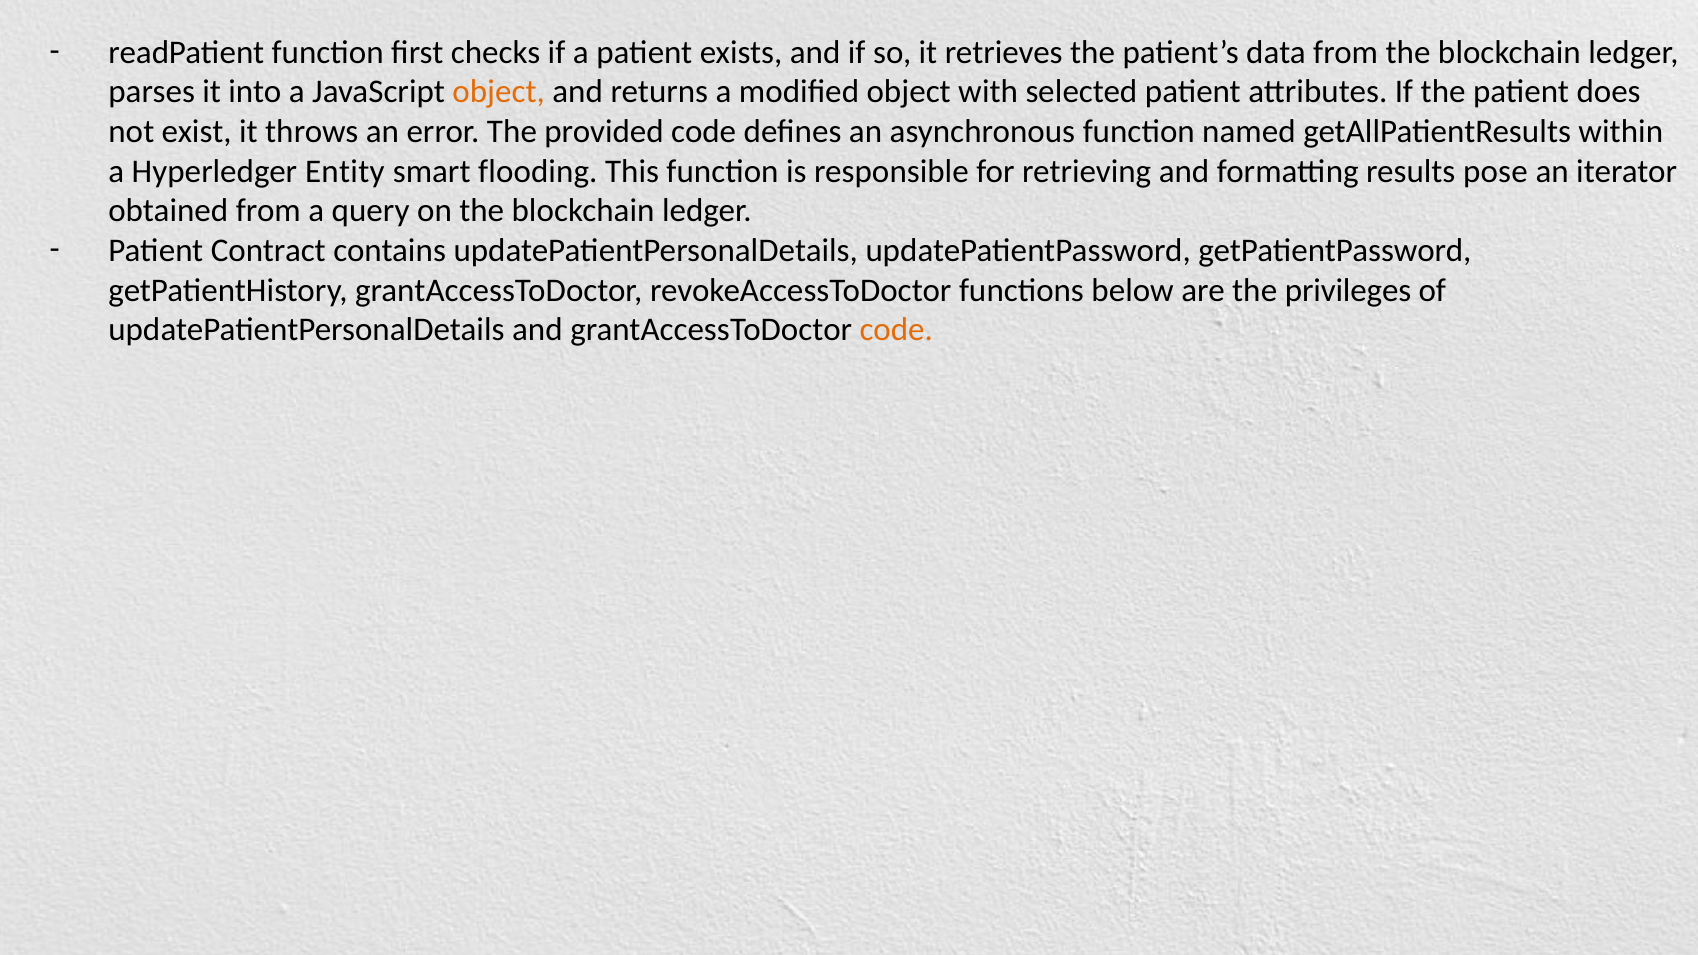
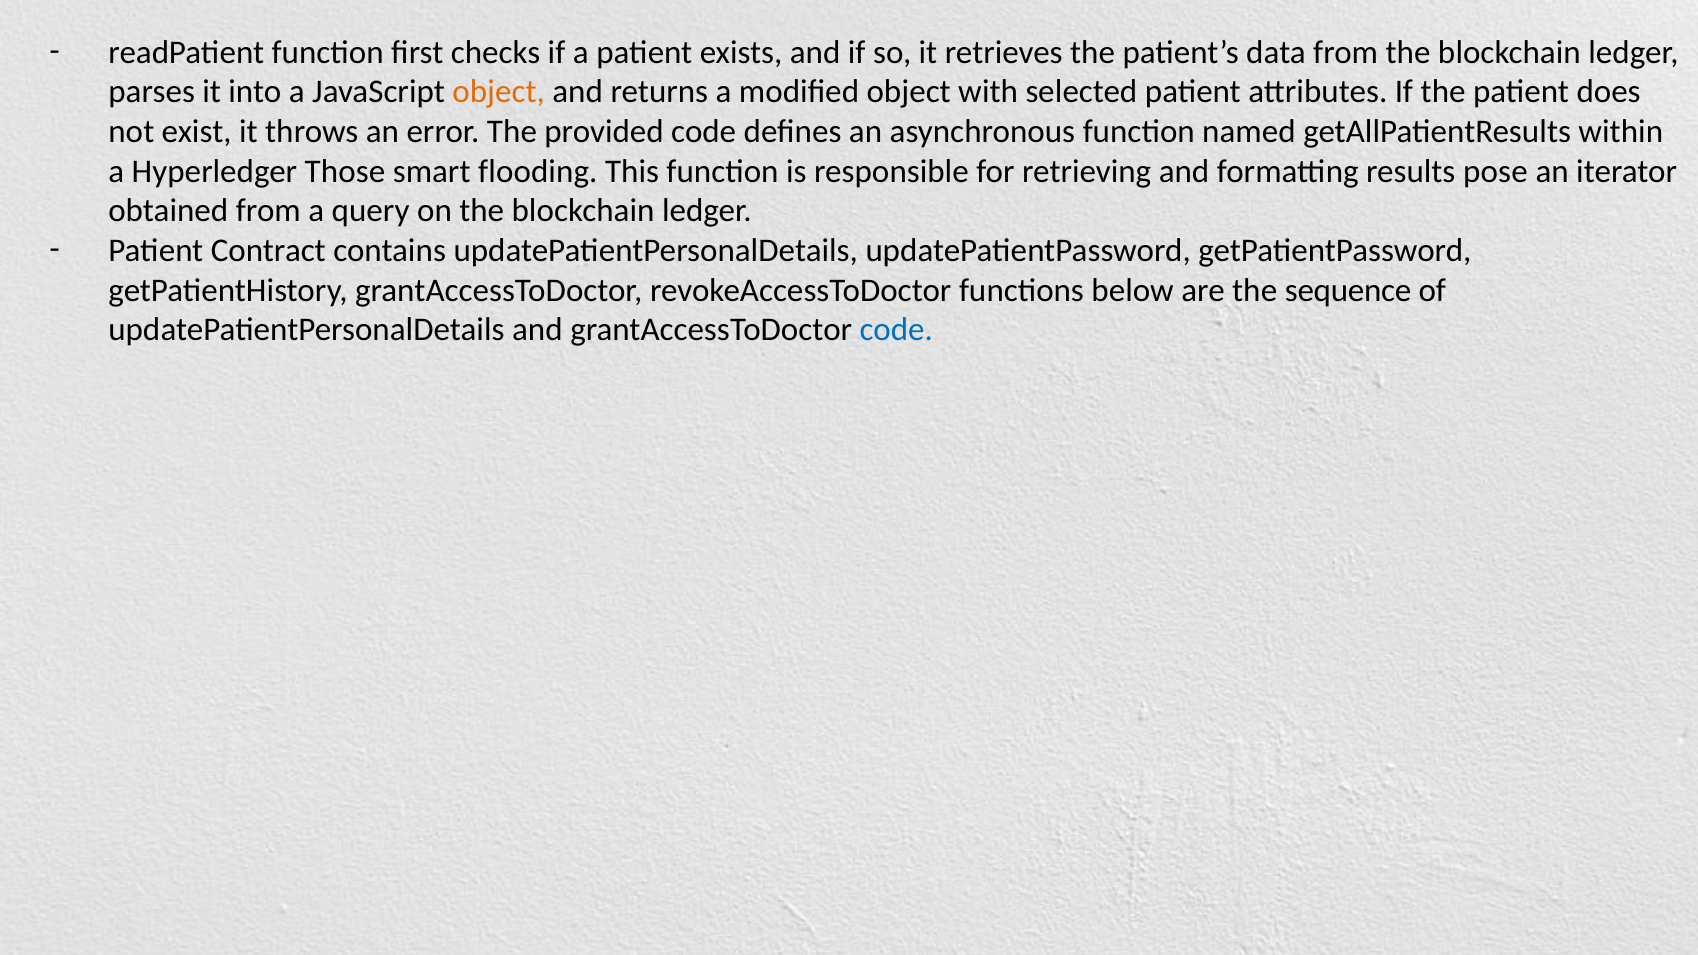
Entity: Entity -> Those (345, 171)
privileges: privileges -> sequence (1348, 290)
code colour: orange -> blue (896, 330)
